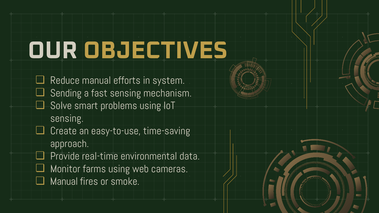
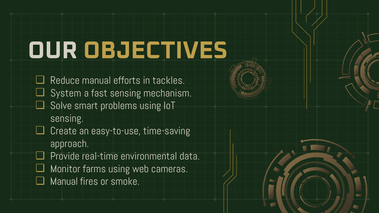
system: system -> tackles (169, 80)
Sending: Sending -> System (66, 93)
